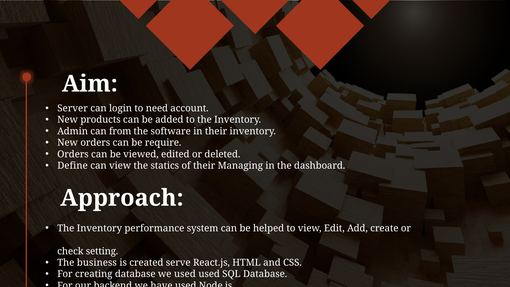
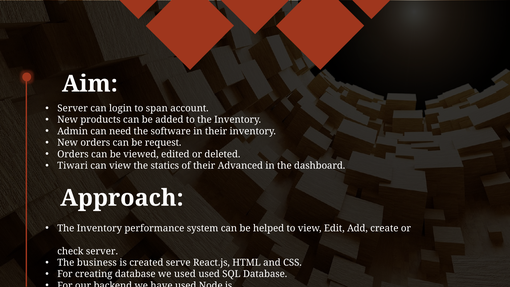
need: need -> span (157, 108)
from: from -> need (120, 131)
require: require -> request (163, 143)
Define: Define -> Tiwari (73, 166)
Managing: Managing -> Advanced (240, 166)
check setting: setting -> server (102, 251)
